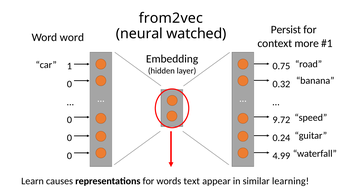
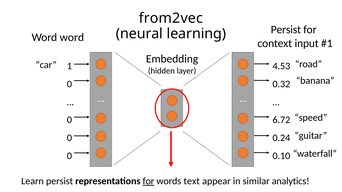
watched: watched -> learning (196, 34)
more: more -> input (307, 43)
0.75: 0.75 -> 4.53 (281, 66)
9.72: 9.72 -> 6.72 (281, 120)
4.99: 4.99 -> 0.10 (281, 156)
Learn causes: causes -> persist (60, 181)
for underline: none -> present (148, 181)
learning: learning -> analytics (291, 181)
